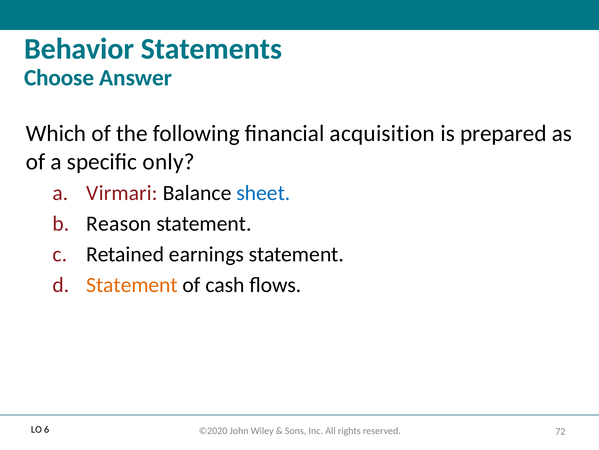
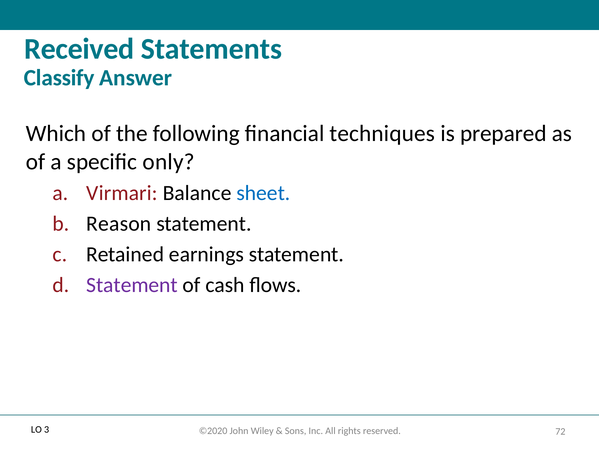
Behavior: Behavior -> Received (79, 49)
Choose: Choose -> Classify (59, 78)
acquisition: acquisition -> techniques (382, 133)
Statement colour: orange -> purple (132, 285)
6: 6 -> 3 (47, 429)
